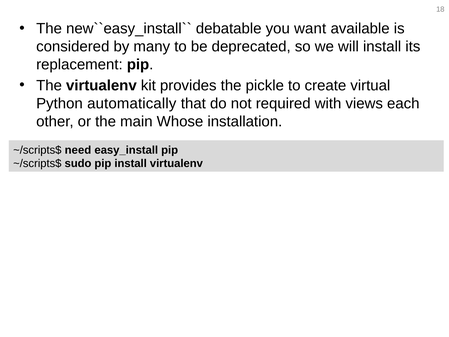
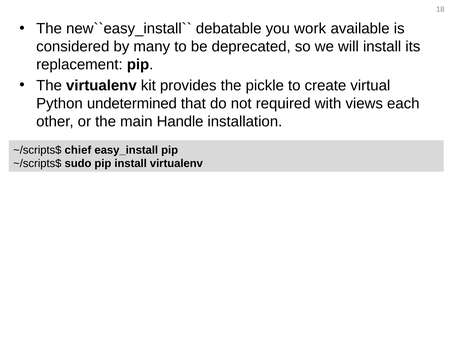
want: want -> work (310, 29)
automatically: automatically -> undetermined (132, 103)
Whose: Whose -> Handle (180, 121)
need: need -> chief (78, 150)
